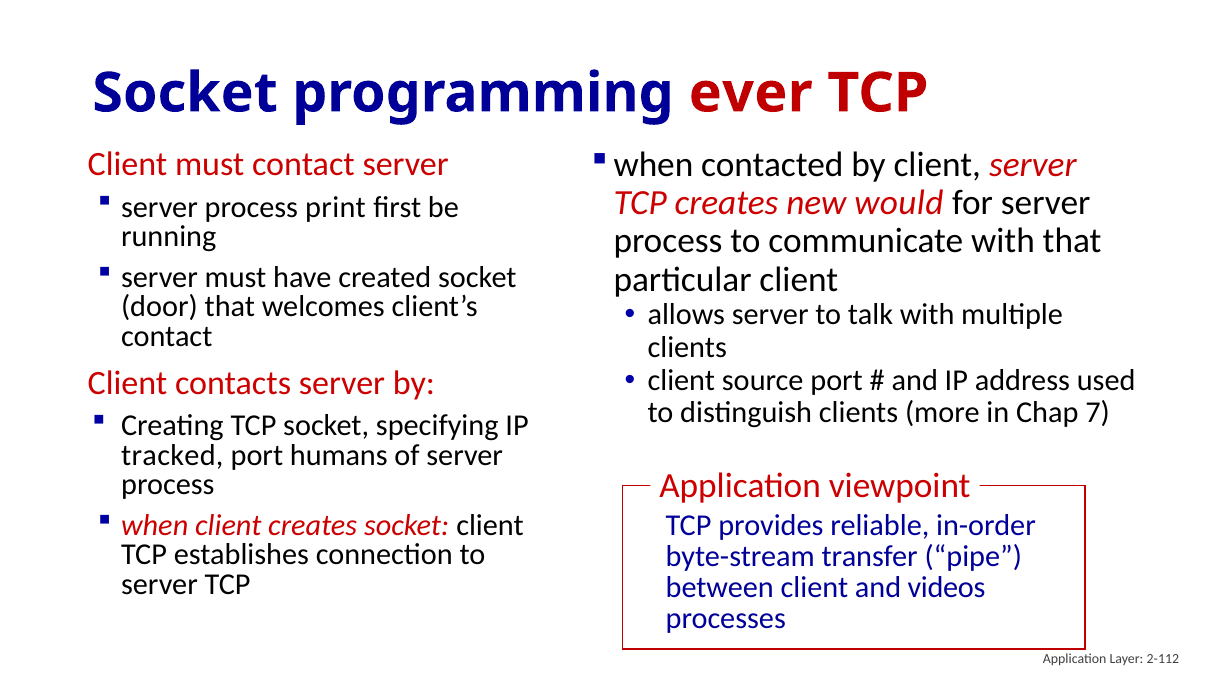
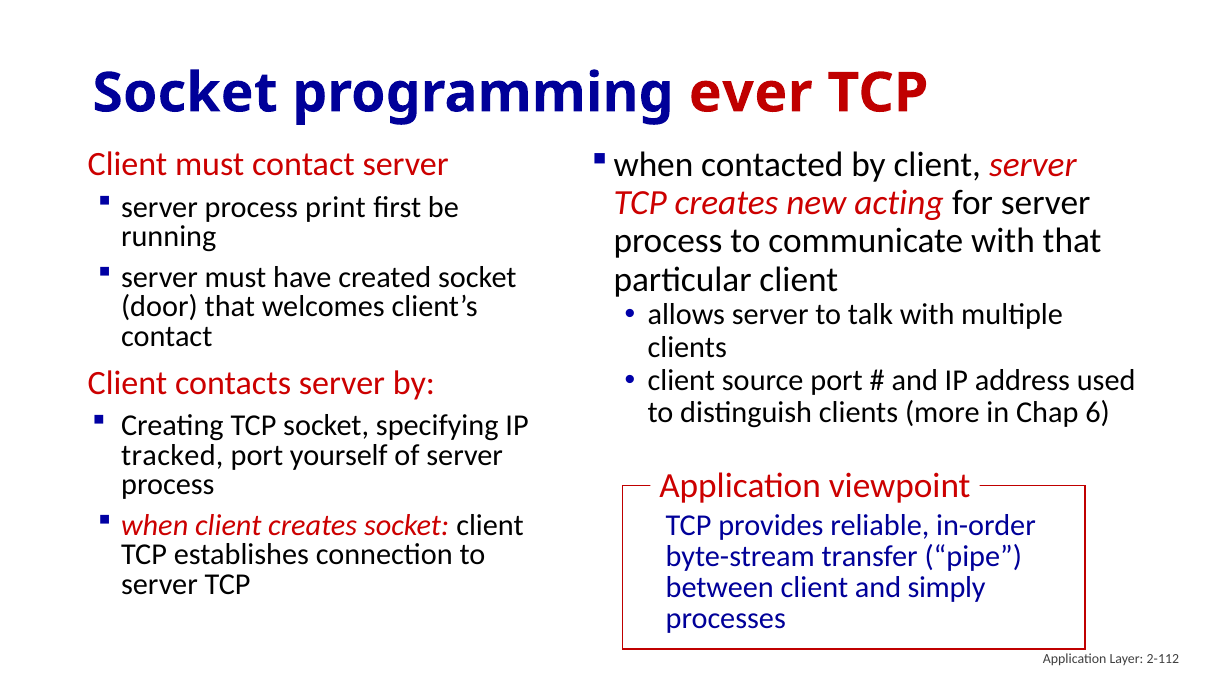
would: would -> acting (899, 203)
7: 7 -> 6 (1098, 413)
humans: humans -> yourself (339, 455)
videos: videos -> simply (947, 587)
